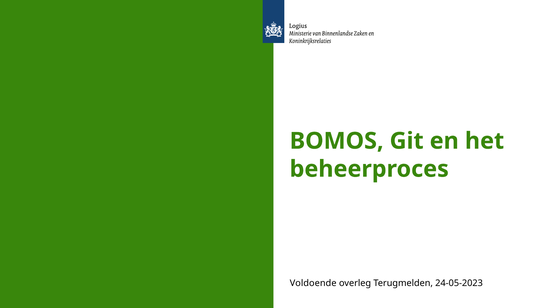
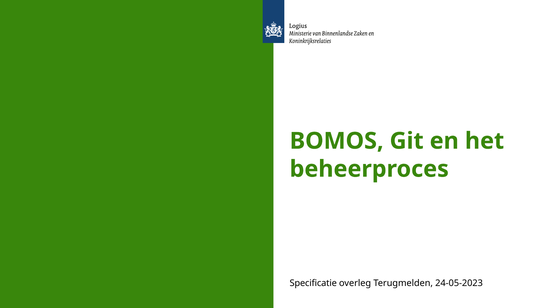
Voldoende: Voldoende -> Specificatie (313, 283)
